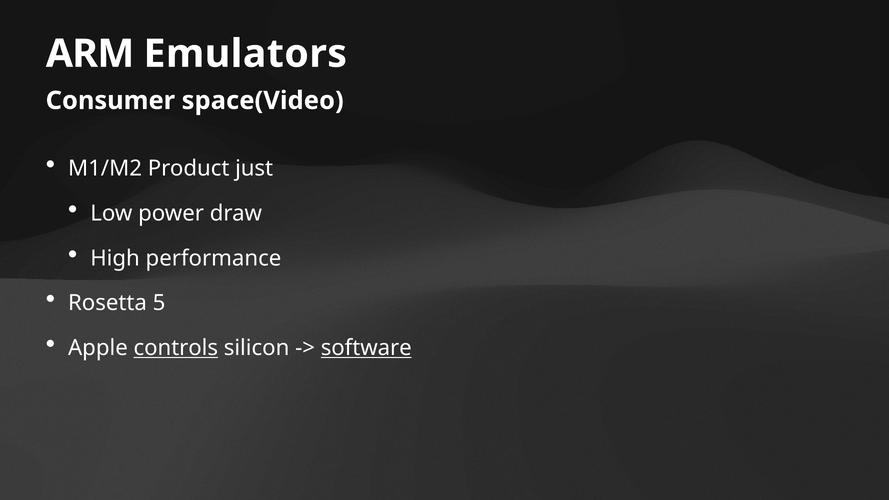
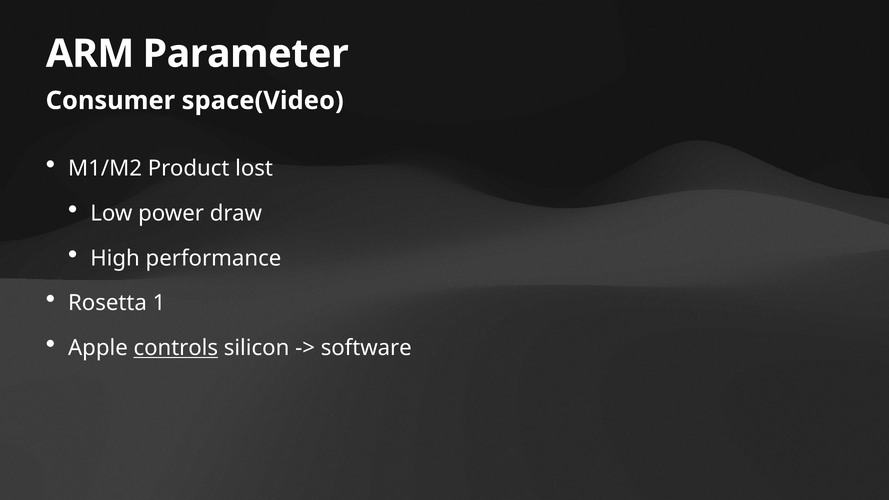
Emulators: Emulators -> Parameter (246, 54)
just: just -> lost (254, 169)
5: 5 -> 1 (159, 303)
software underline: present -> none (366, 348)
